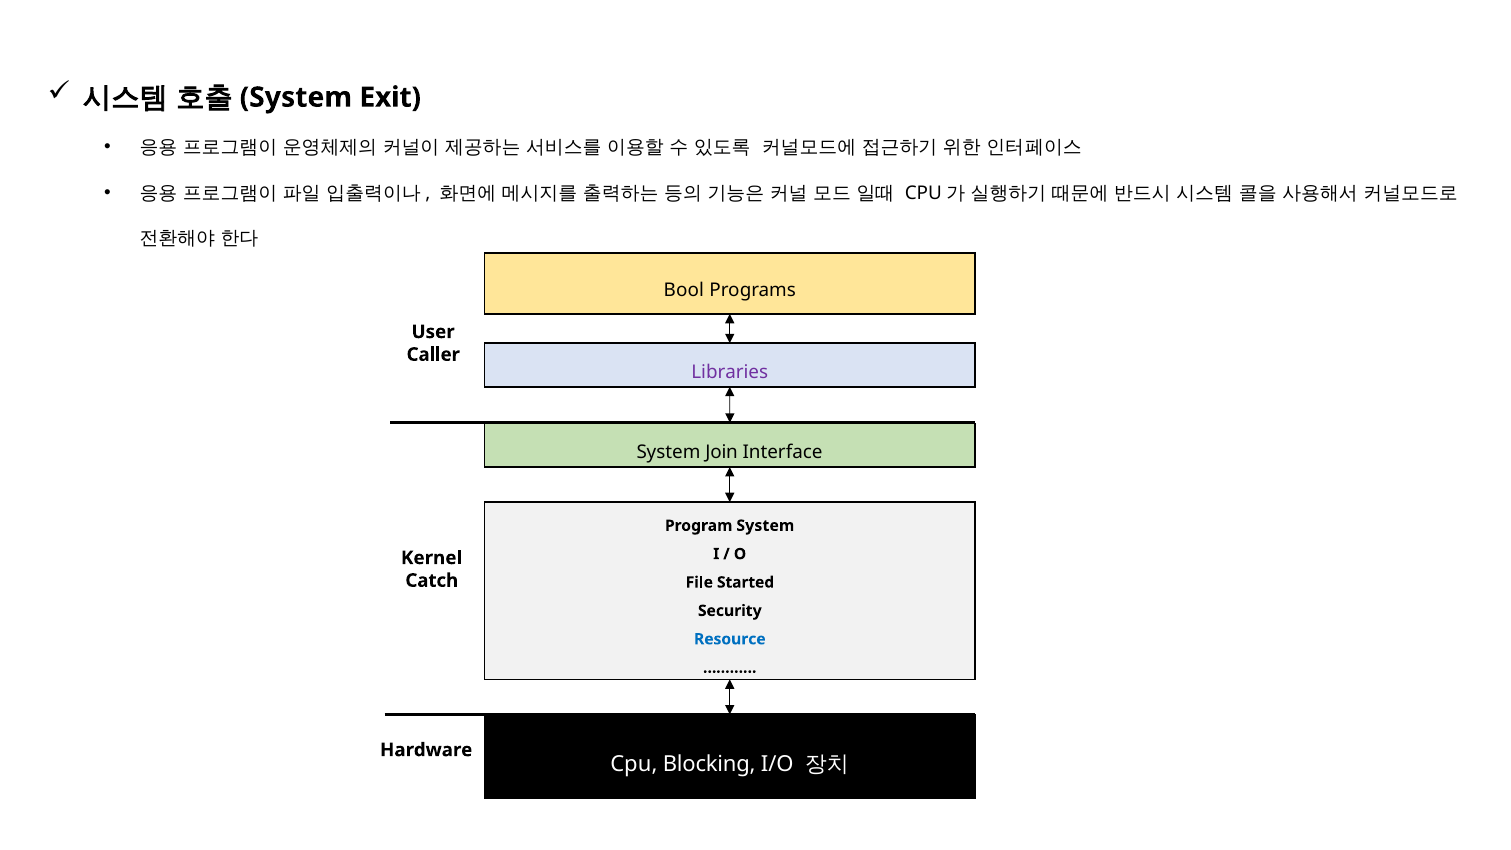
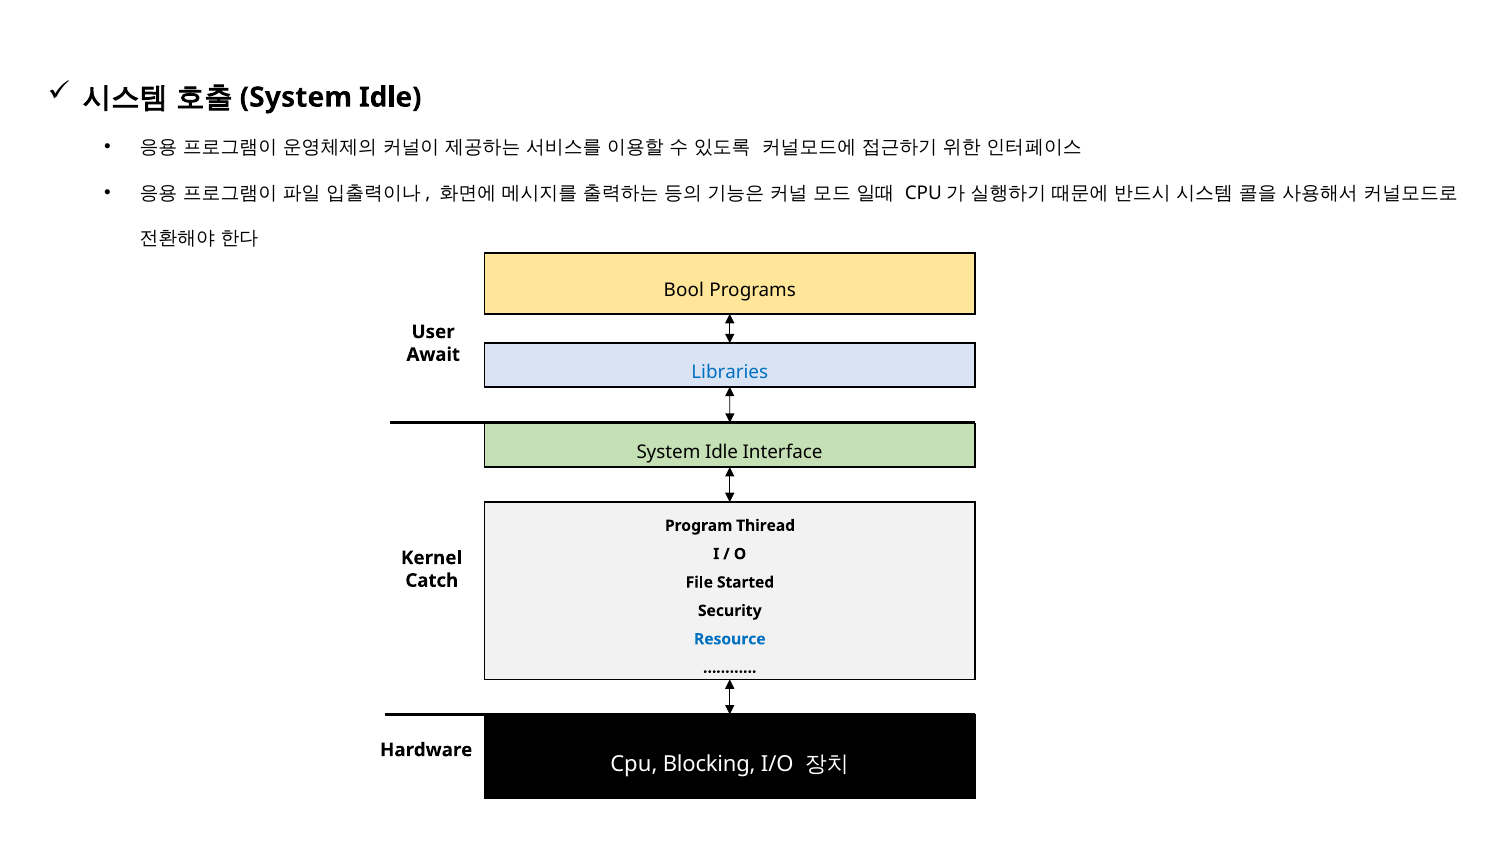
Exit: Exit -> Idle (390, 97)
Caller: Caller -> Await (433, 355)
Libraries colour: purple -> blue (730, 372)
Join: Join -> Idle (722, 452)
Program System: System -> Thiread (766, 526)
